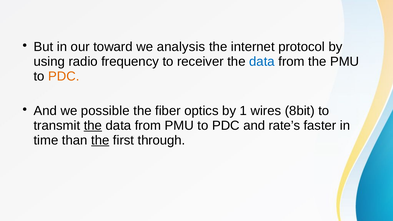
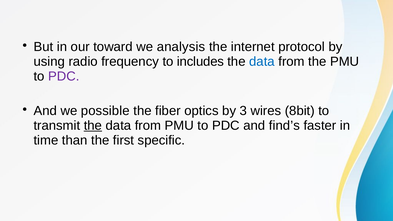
receiver: receiver -> includes (200, 62)
PDC colour: orange -> purple (64, 76)
1: 1 -> 3 (243, 111)
rate’s: rate’s -> find’s (284, 126)
the underline: present -> none (100, 140)
through: through -> specific (161, 140)
